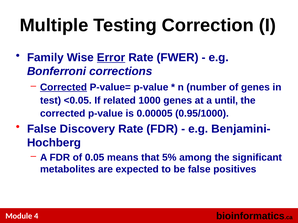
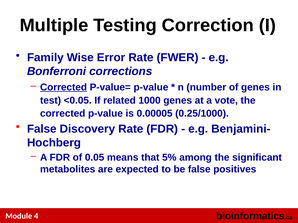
Error underline: present -> none (111, 58)
until: until -> vote (226, 101)
0.95/1000: 0.95/1000 -> 0.25/1000 (202, 114)
